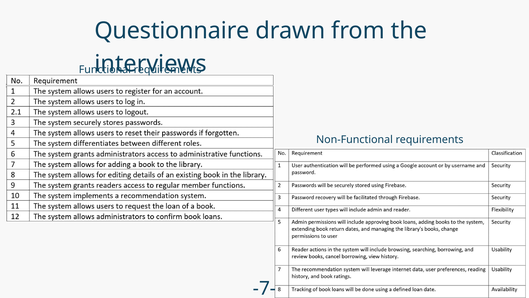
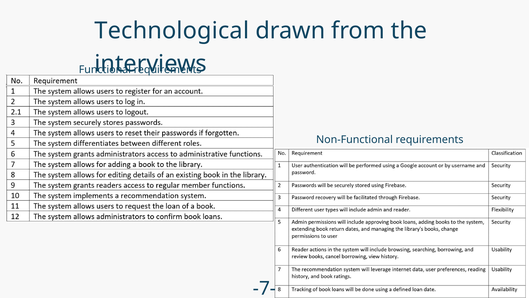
Questionnaire: Questionnaire -> Technological (172, 31)
